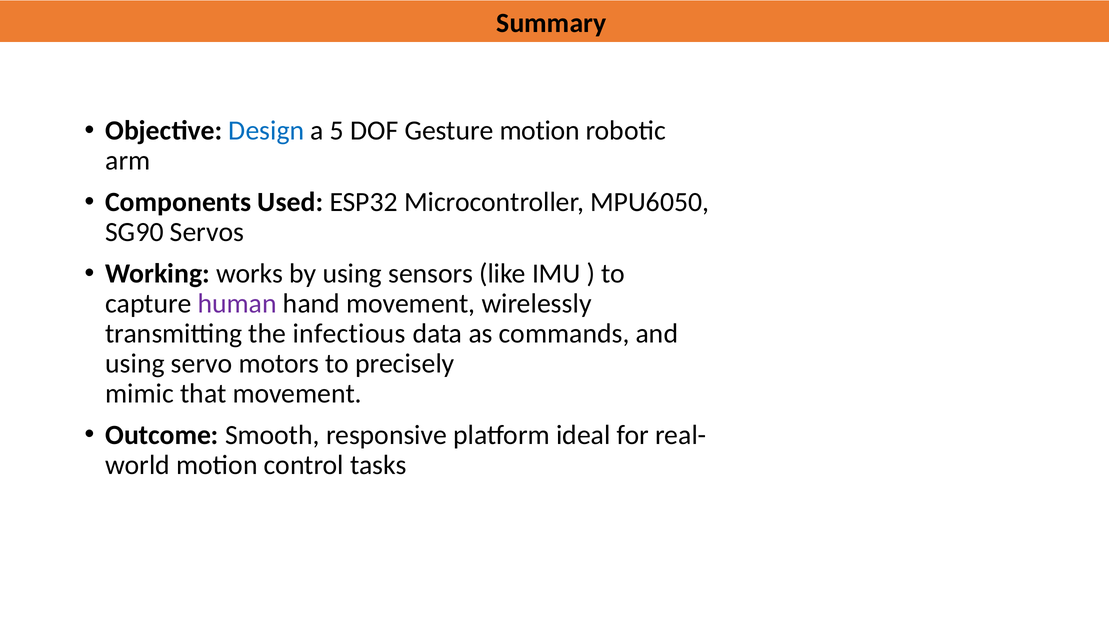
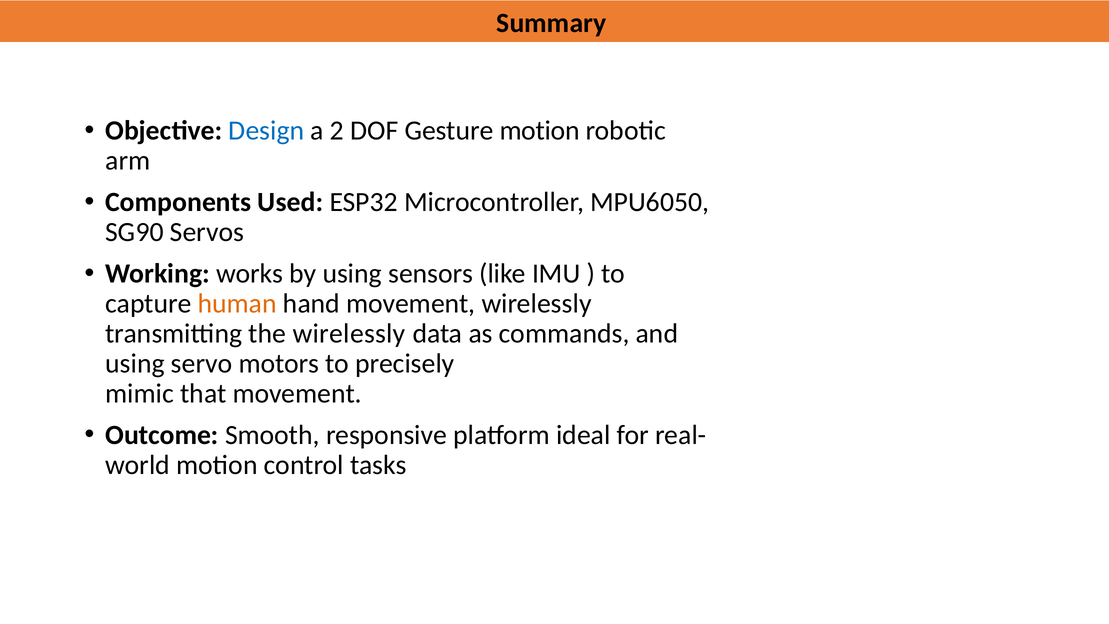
5: 5 -> 2 (337, 131)
human colour: purple -> orange (237, 304)
the infectious: infectious -> wirelessly (349, 333)
